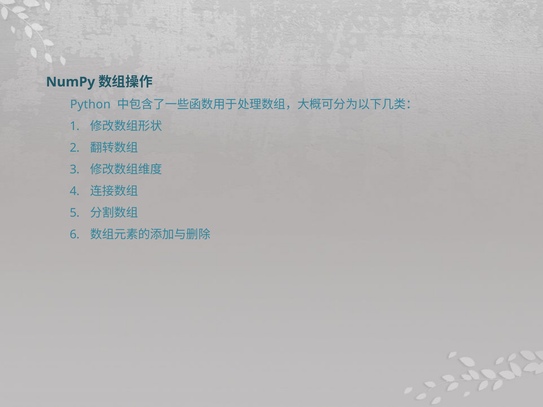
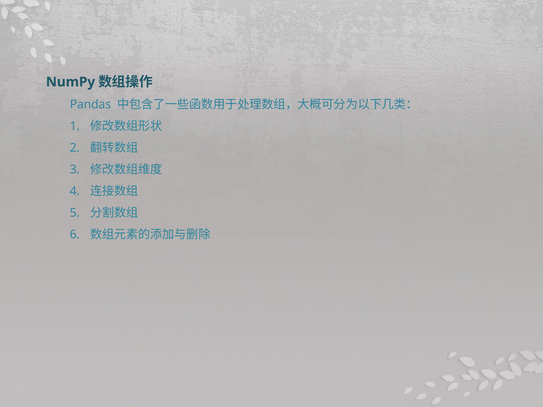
Python: Python -> Pandas (90, 105)
